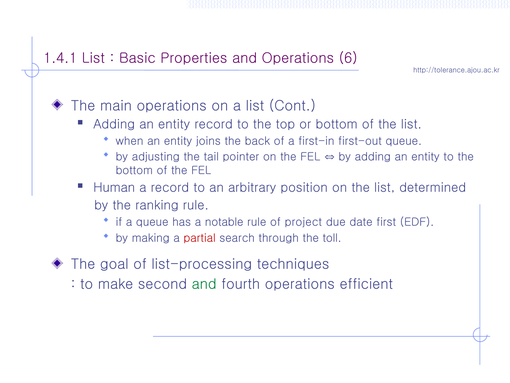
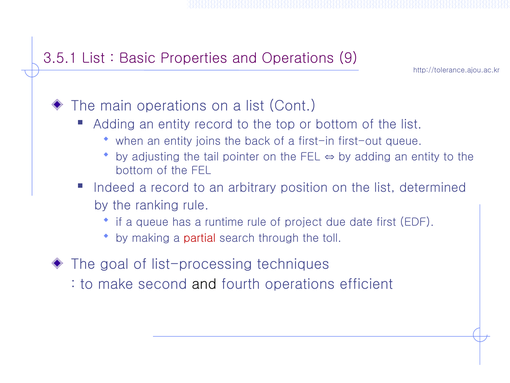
1.4.1: 1.4.1 -> 3.5.1 (60, 58)
6: 6 -> 9 (348, 58)
Human: Human -> Indeed (114, 187)
notable: notable -> runtime (224, 222)
and colour: green -> black (204, 284)
